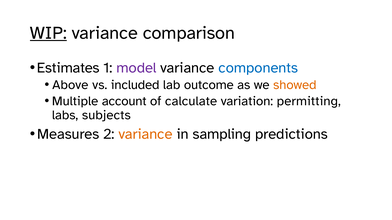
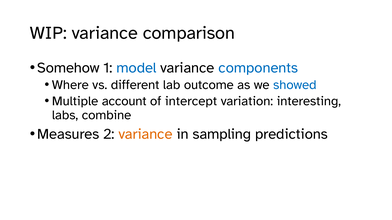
WIP underline: present -> none (48, 33)
Estimates: Estimates -> Somehow (68, 68)
model colour: purple -> blue (136, 68)
Above: Above -> Where (70, 85)
included: included -> different (135, 85)
showed colour: orange -> blue (295, 85)
calculate: calculate -> intercept (191, 101)
permitting: permitting -> interesting (309, 101)
subjects: subjects -> combine (106, 115)
